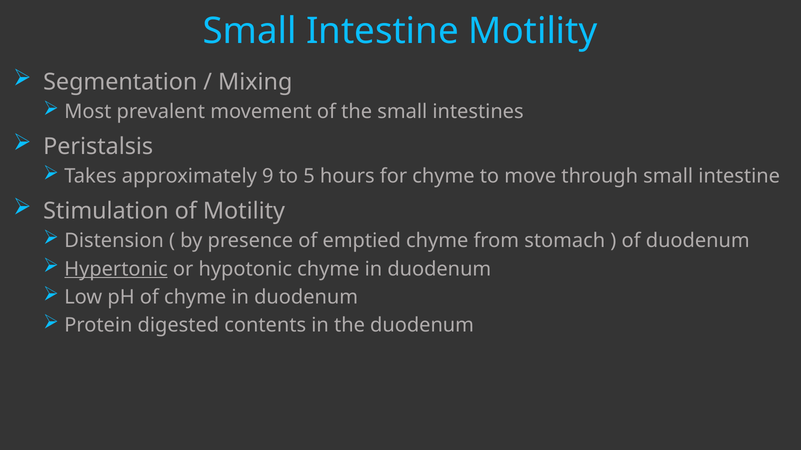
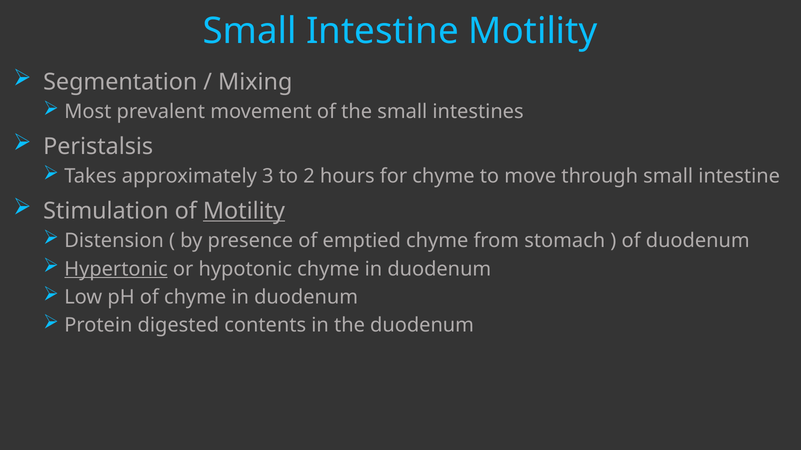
9: 9 -> 3 (268, 177)
5: 5 -> 2 (309, 177)
Motility underline: none -> present (244, 211)
